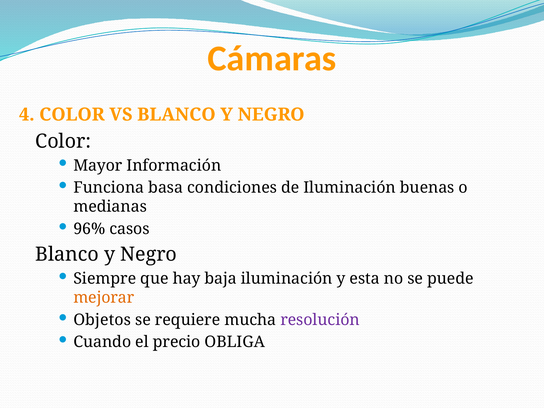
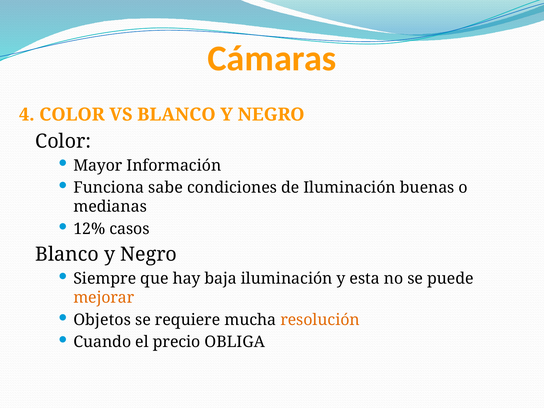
basa: basa -> sabe (166, 188)
96%: 96% -> 12% (89, 229)
resolución colour: purple -> orange (320, 320)
